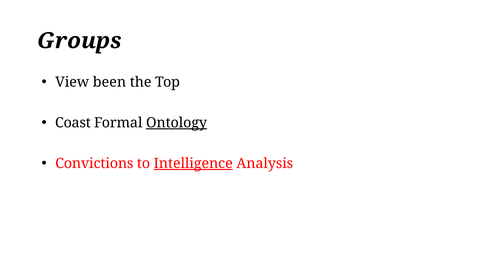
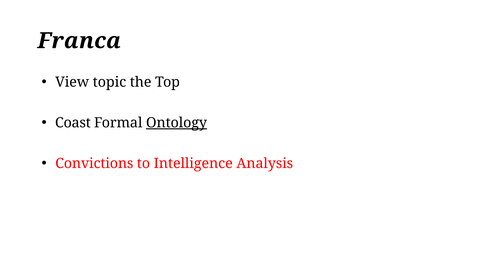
Groups: Groups -> Franca (79, 41)
been: been -> topic (109, 82)
Intelligence underline: present -> none (193, 164)
